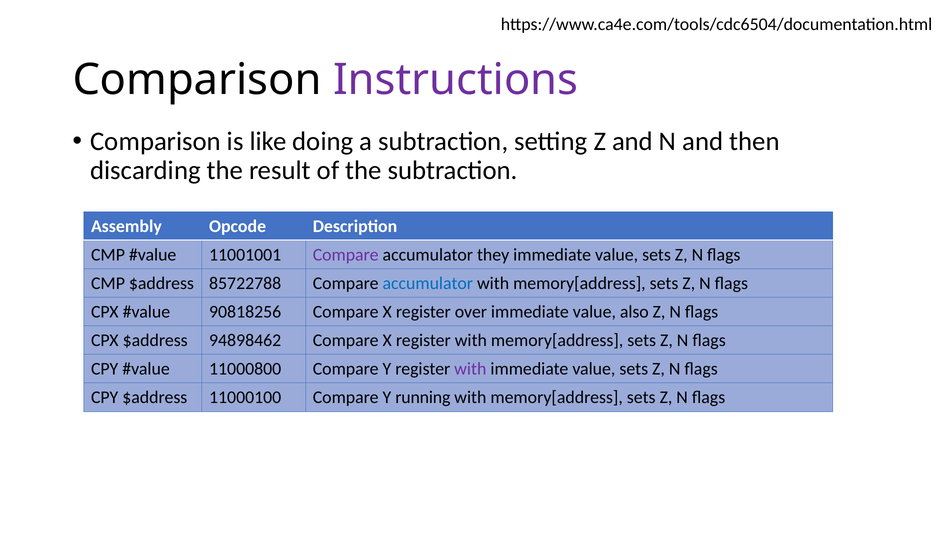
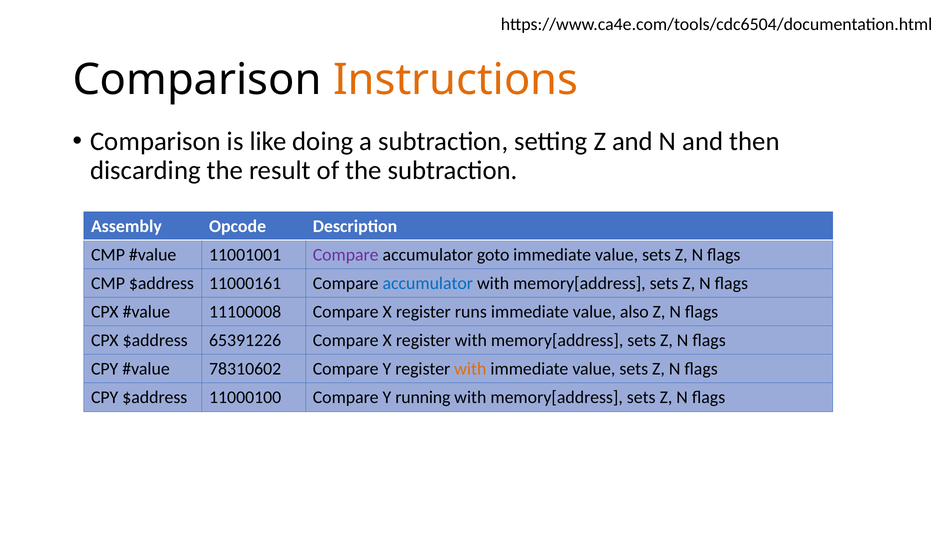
Instructions colour: purple -> orange (456, 80)
they: they -> goto (493, 255)
85722788: 85722788 -> 11000161 (245, 283)
90818256: 90818256 -> 11100008 (245, 312)
over: over -> runs (471, 312)
94898462: 94898462 -> 65391226 (245, 340)
11000800: 11000800 -> 78310602 (245, 369)
with colour: purple -> orange (470, 369)
